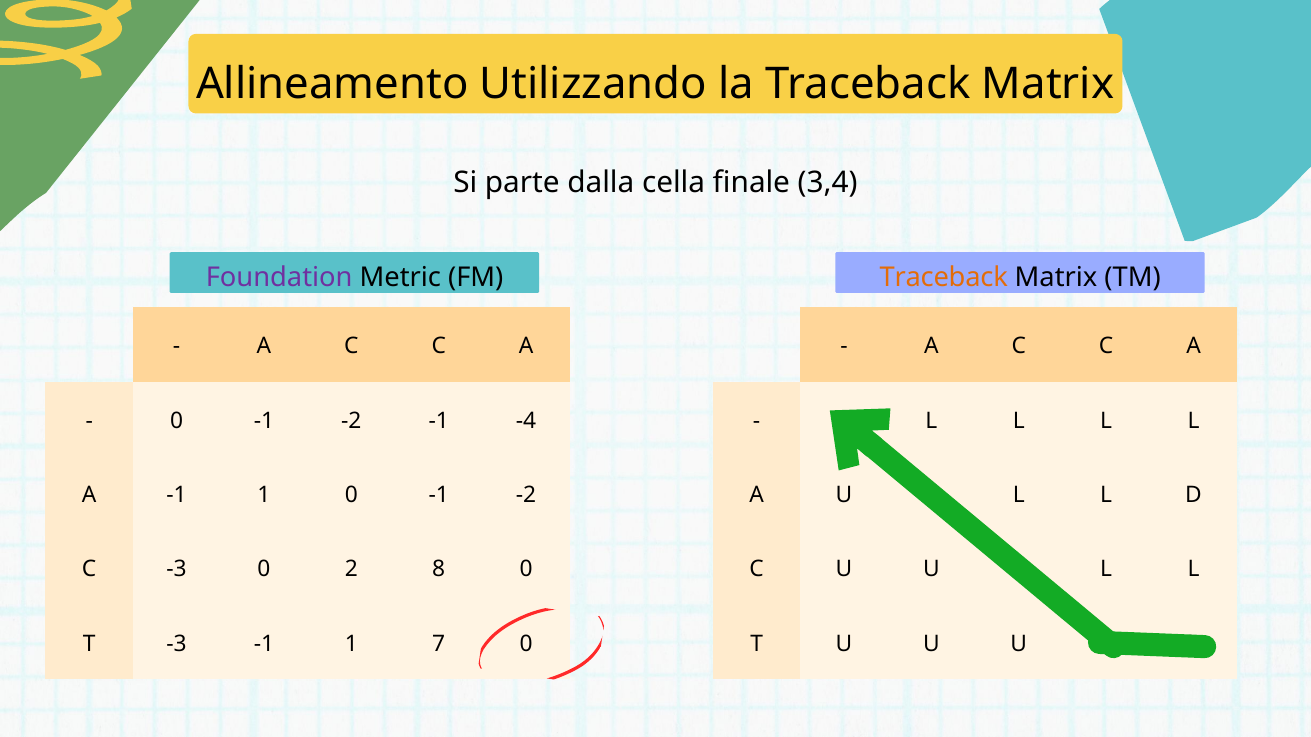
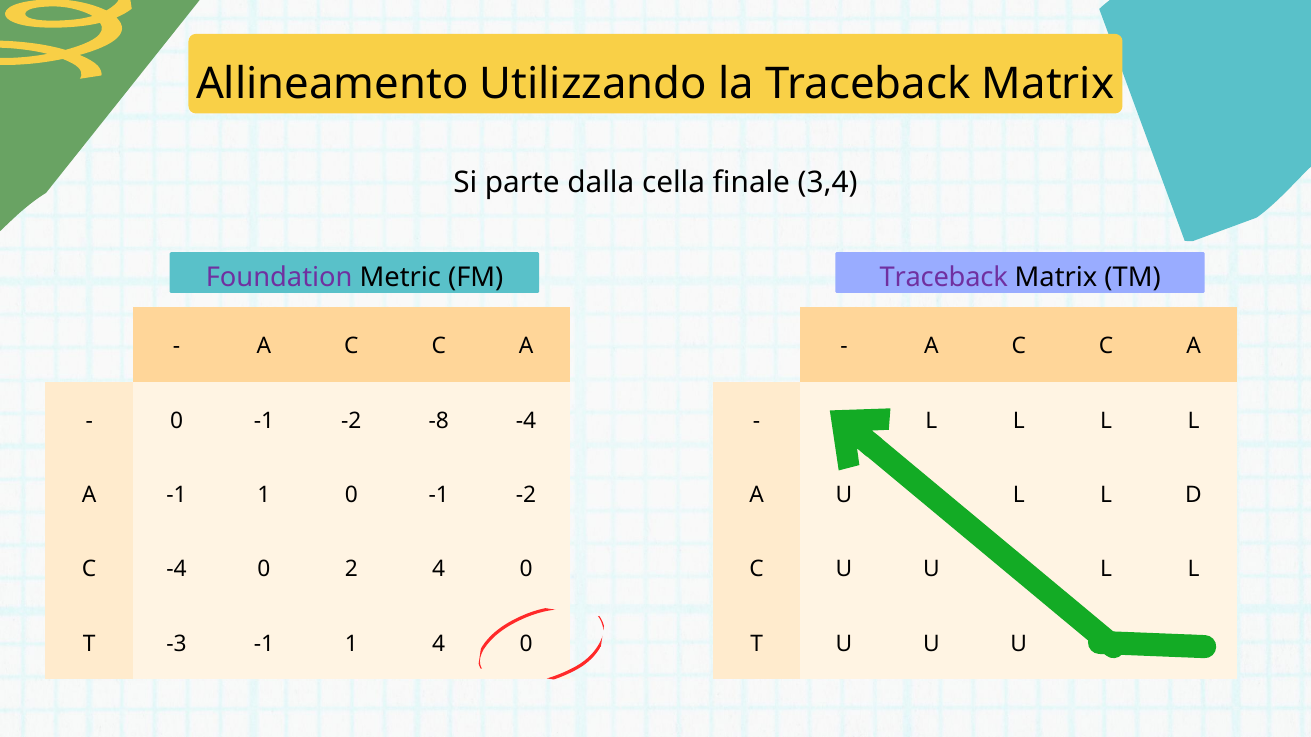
Traceback colour: orange -> purple (944, 278)
-2 -1: -1 -> -8 (439, 421)
C -3: -3 -> -4 (177, 570)
2 8: 8 -> 4 (439, 570)
1 7: 7 -> 4 (439, 644)
